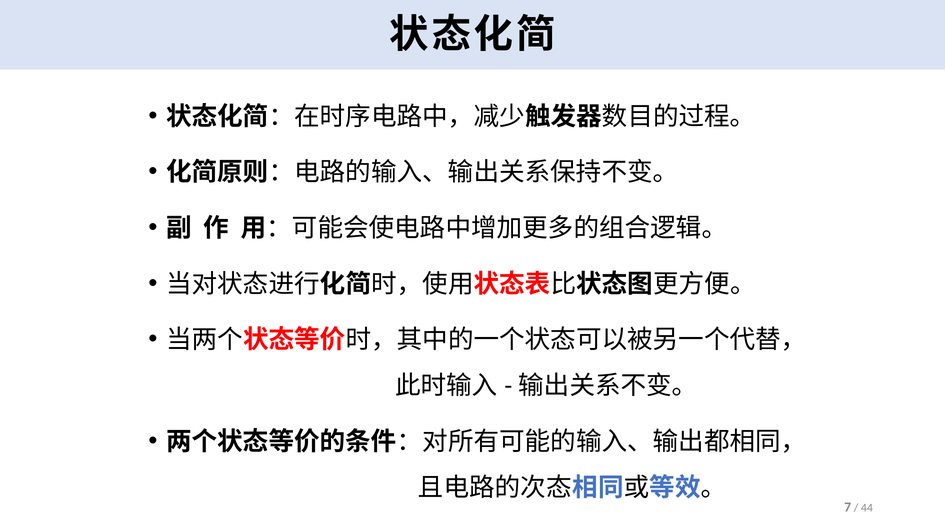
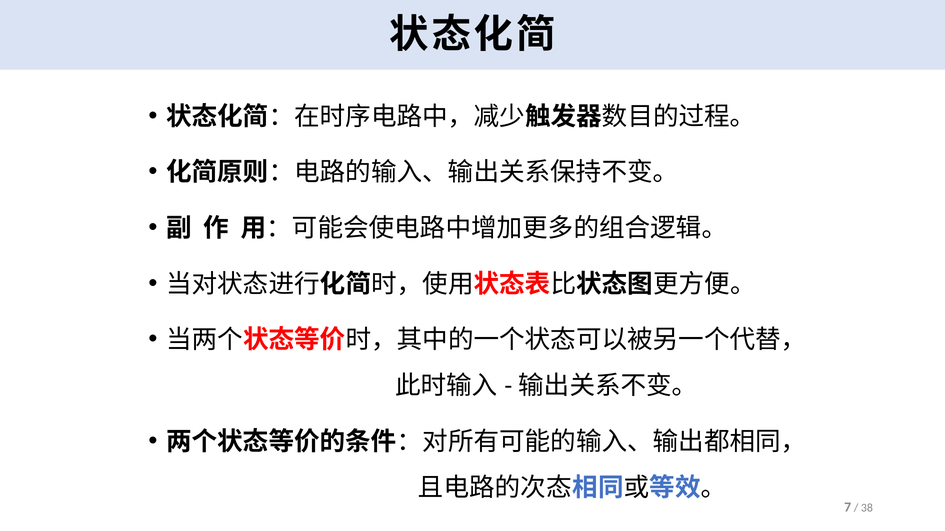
44: 44 -> 38 (867, 508)
